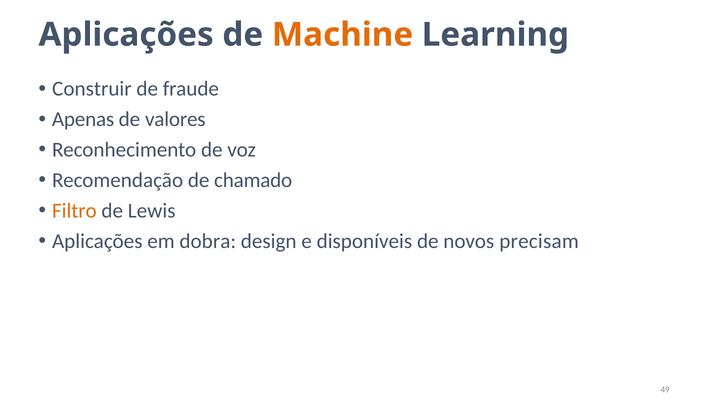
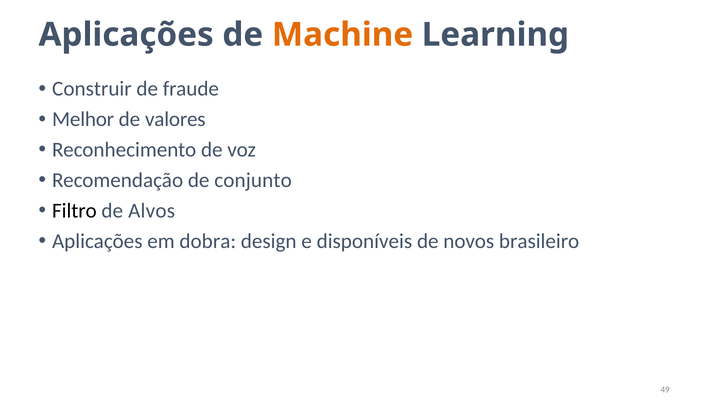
Apenas: Apenas -> Melhor (83, 119)
chamado: chamado -> conjunto (253, 180)
Filtro colour: orange -> black (74, 211)
Lewis: Lewis -> Alvos (152, 211)
precisam: precisam -> brasileiro (539, 241)
